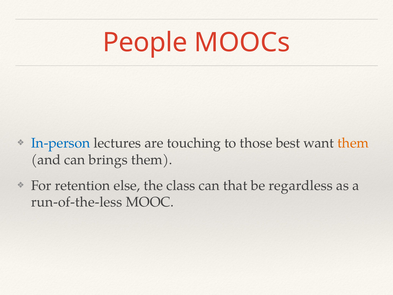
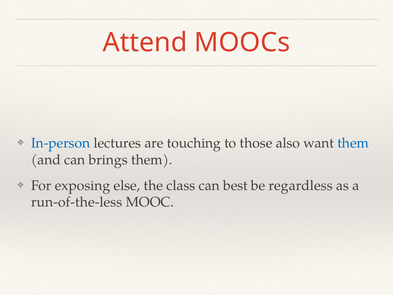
People: People -> Attend (145, 42)
best: best -> also (288, 143)
them colour: orange -> blue (353, 143)
retention: retention -> exposing (83, 185)
that: that -> best (235, 185)
